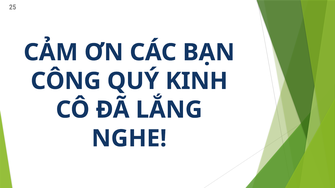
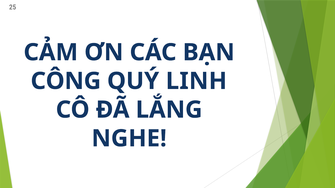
KINH: KINH -> LINH (196, 81)
